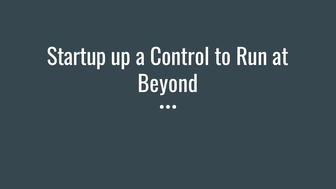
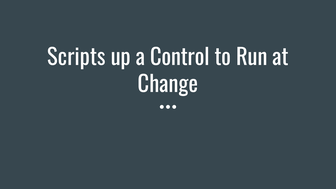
Startup: Startup -> Scripts (76, 58)
Beyond: Beyond -> Change (168, 85)
